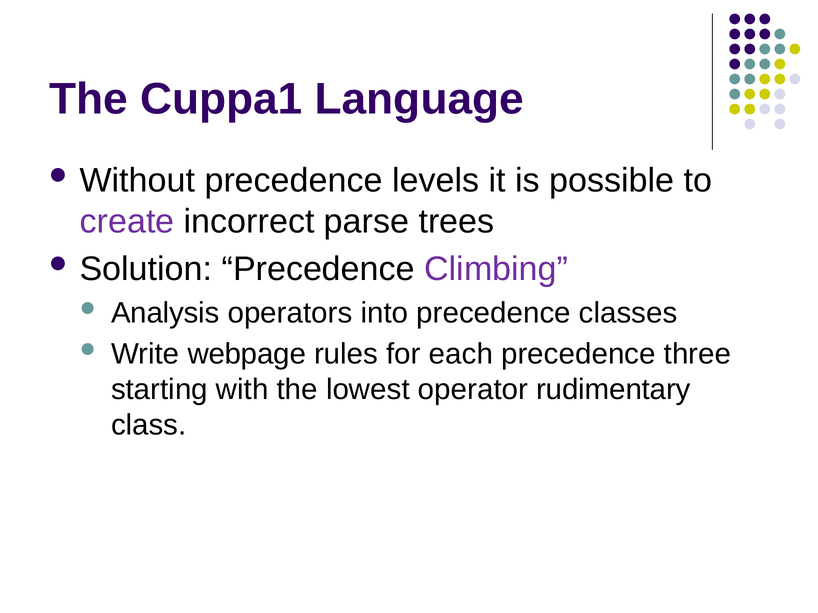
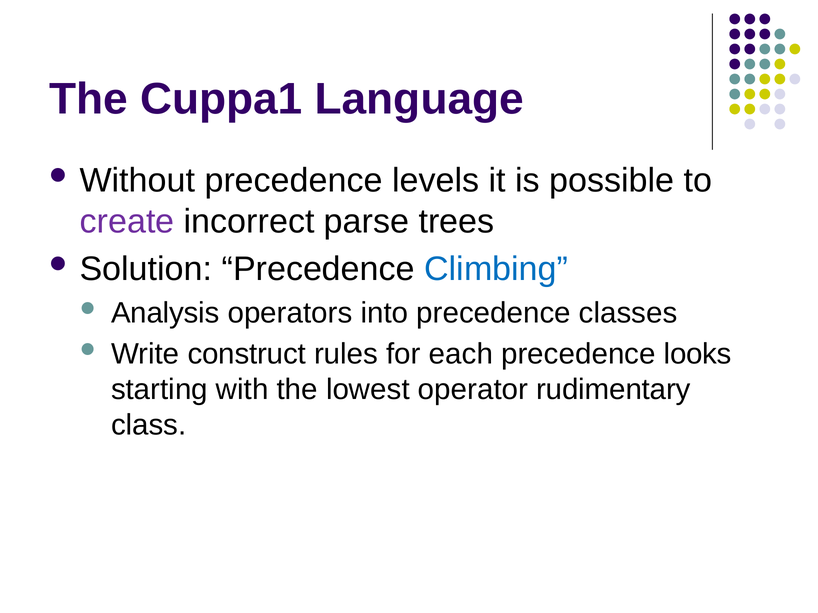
Climbing colour: purple -> blue (496, 269)
webpage: webpage -> construct (247, 354)
three: three -> looks (698, 354)
